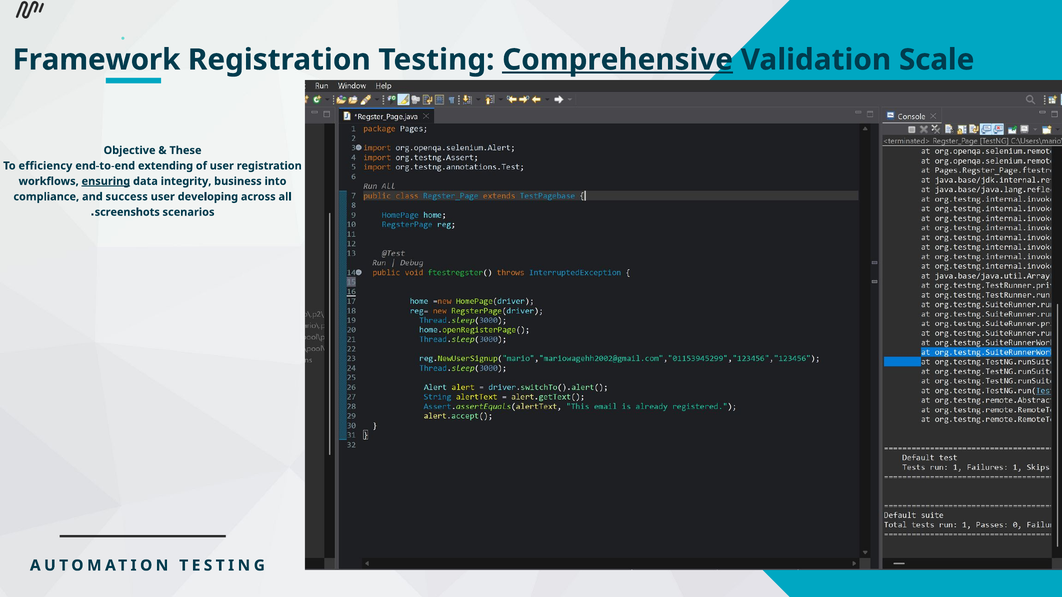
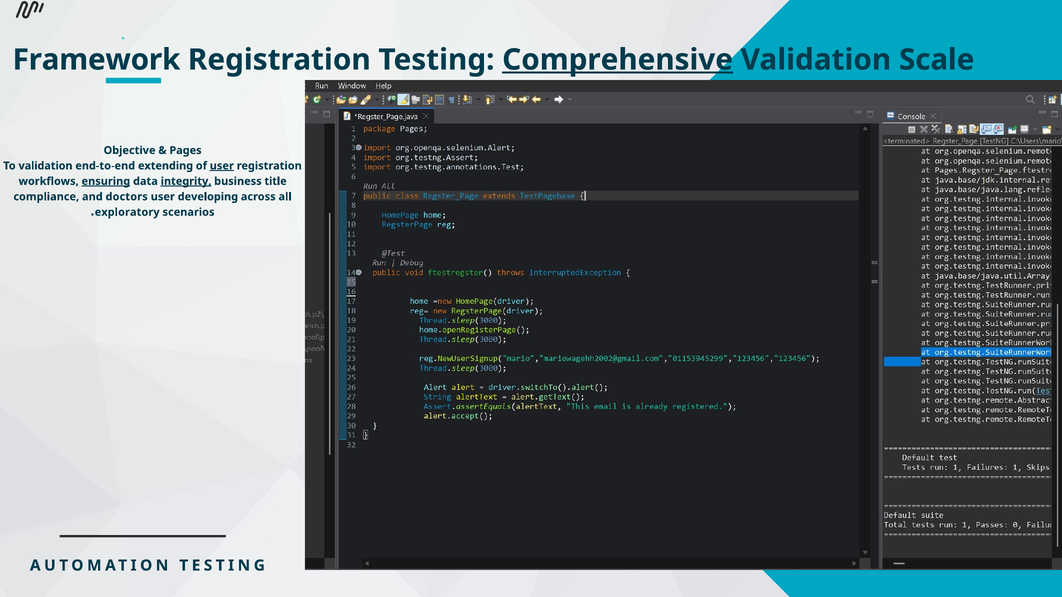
These: These -> Pages (186, 150)
To efficiency: efficiency -> validation (46, 166)
user underline: none -> present (222, 166)
integrity underline: none -> present (186, 181)
into: into -> title (276, 181)
success: success -> doctors (127, 197)
screenshots: screenshots -> exploratory (127, 212)
